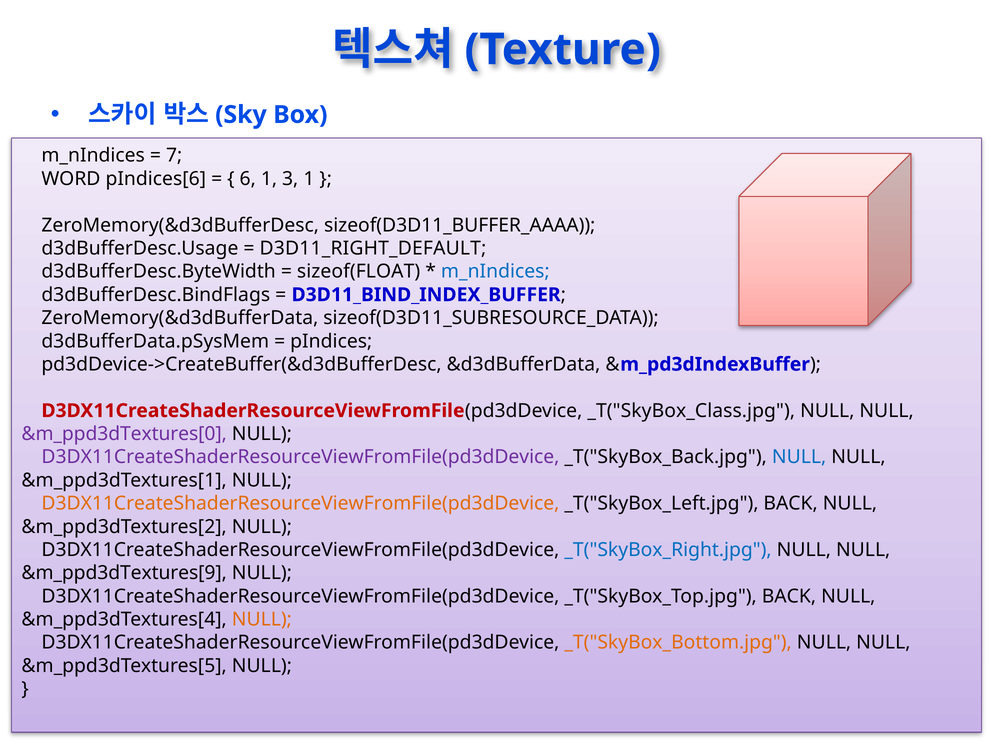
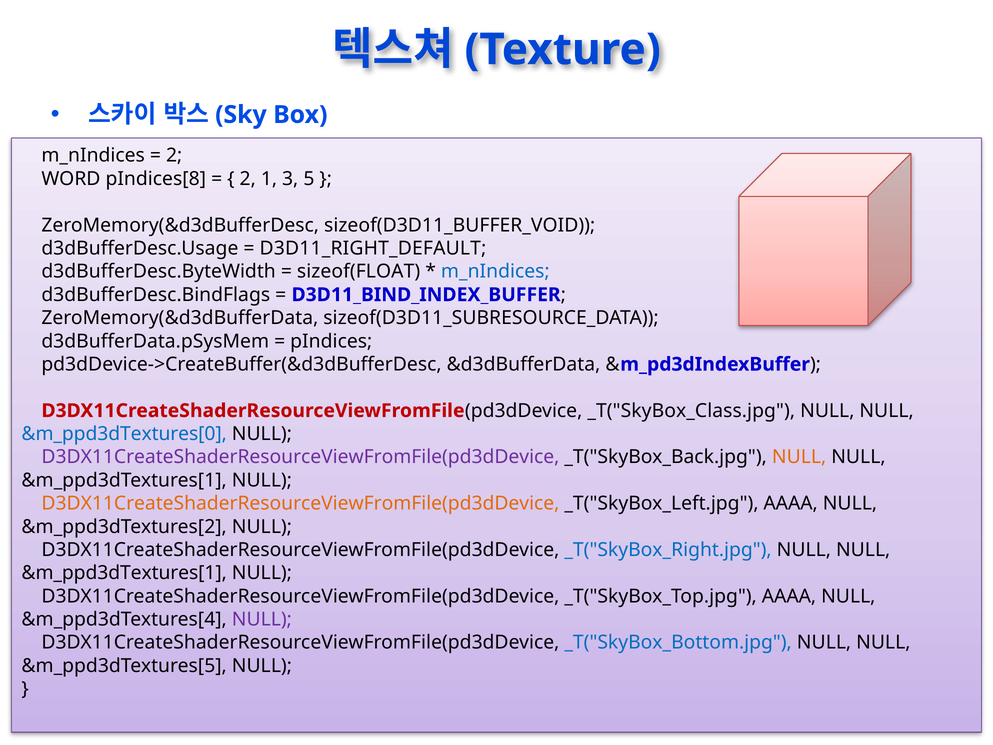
7: 7 -> 2 (174, 156)
pIndices[6: pIndices[6 -> pIndices[8 (156, 179)
6: 6 -> 2 (248, 179)
3 1: 1 -> 5 (309, 179)
sizeof(D3D11_BUFFER_AAAA: sizeof(D3D11_BUFFER_AAAA -> sizeof(D3D11_BUFFER_VOID (460, 225)
&m_ppd3dTextures[0 colour: purple -> blue (124, 434)
NULL colour: blue -> orange (799, 457)
_T("SkyBox_Left.jpg BACK: BACK -> AAAA (791, 503)
&m_ppd3dTextures[9: &m_ppd3dTextures[9 -> &m_ppd3dTextures[1 (124, 573)
_T("SkyBox_Top.jpg BACK: BACK -> AAAA (789, 596)
NULL colour: orange -> purple (262, 619)
_T("SkyBox_Bottom.jpg colour: orange -> blue (678, 642)
